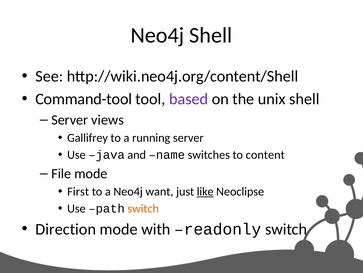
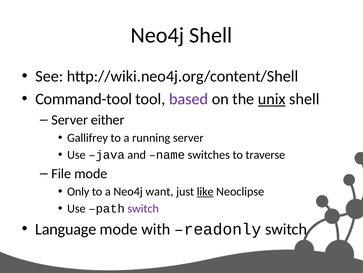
unix underline: none -> present (272, 99)
views: views -> either (108, 120)
content: content -> traverse (265, 155)
First: First -> Only (78, 191)
switch colour: orange -> purple (143, 208)
Direction: Direction -> Language (66, 229)
